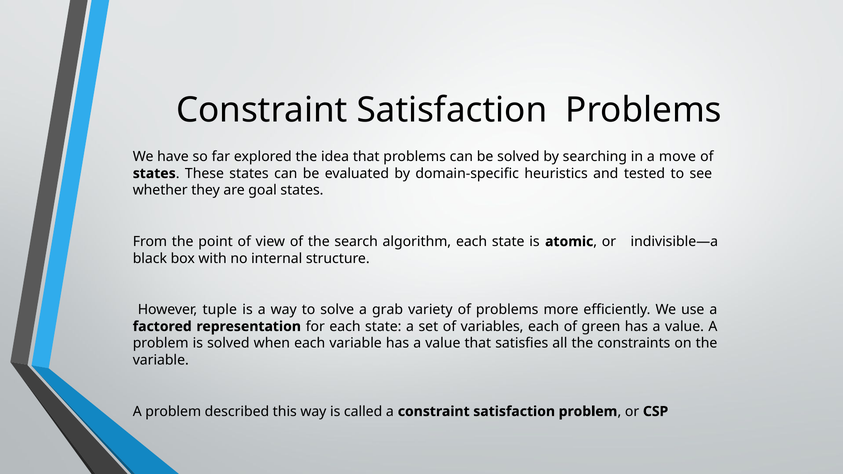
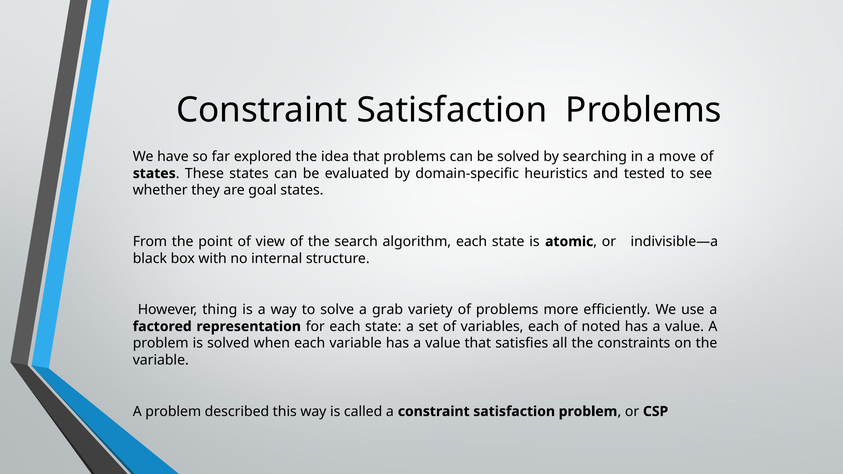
tuple: tuple -> thing (220, 310)
green: green -> noted (601, 327)
